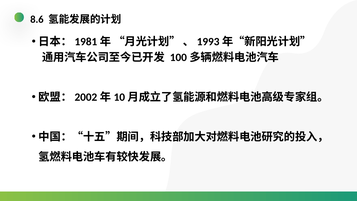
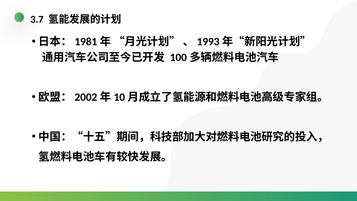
8.6: 8.6 -> 3.7 (37, 19)
